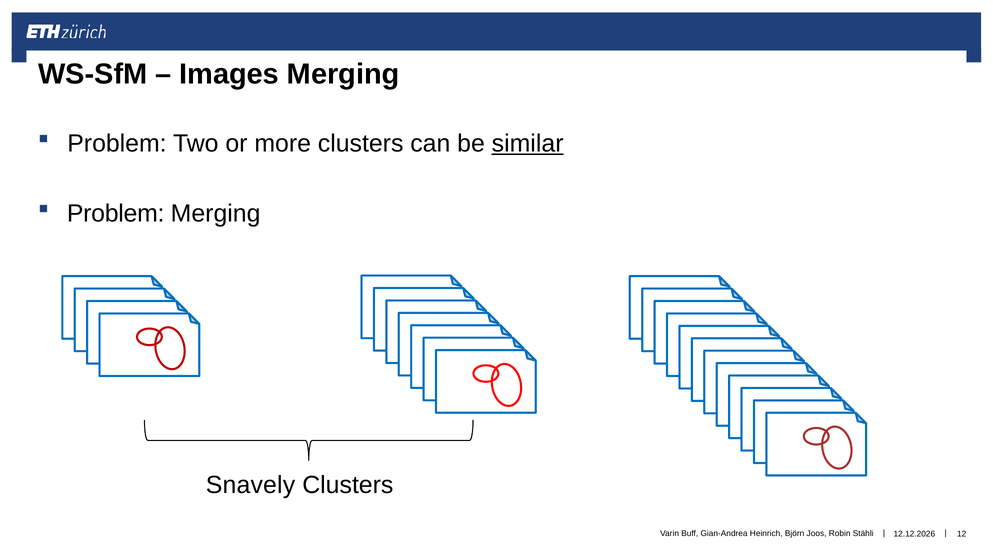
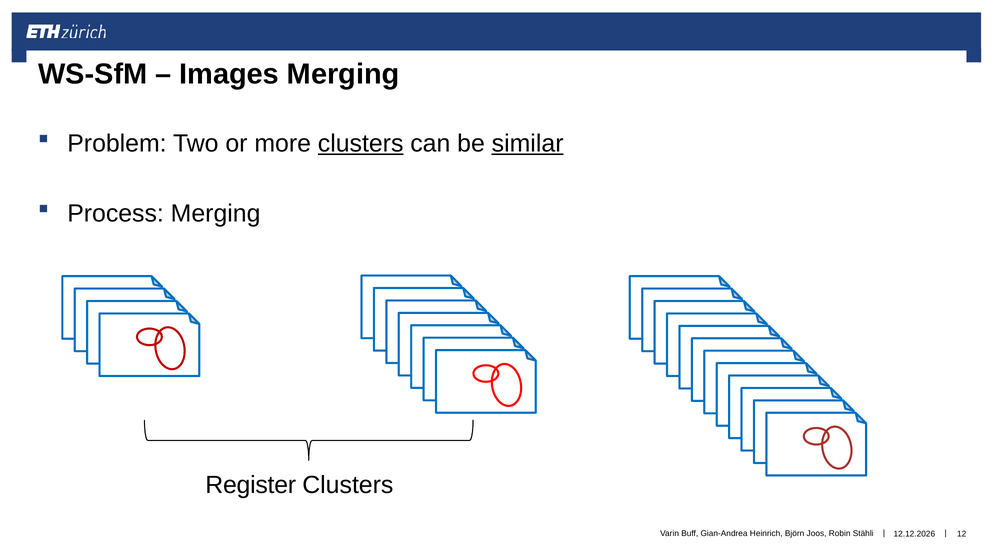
clusters underline: none -> present (361, 143)
Problem: Problem -> Process (116, 213)
Snavely: Snavely -> Register (251, 485)
